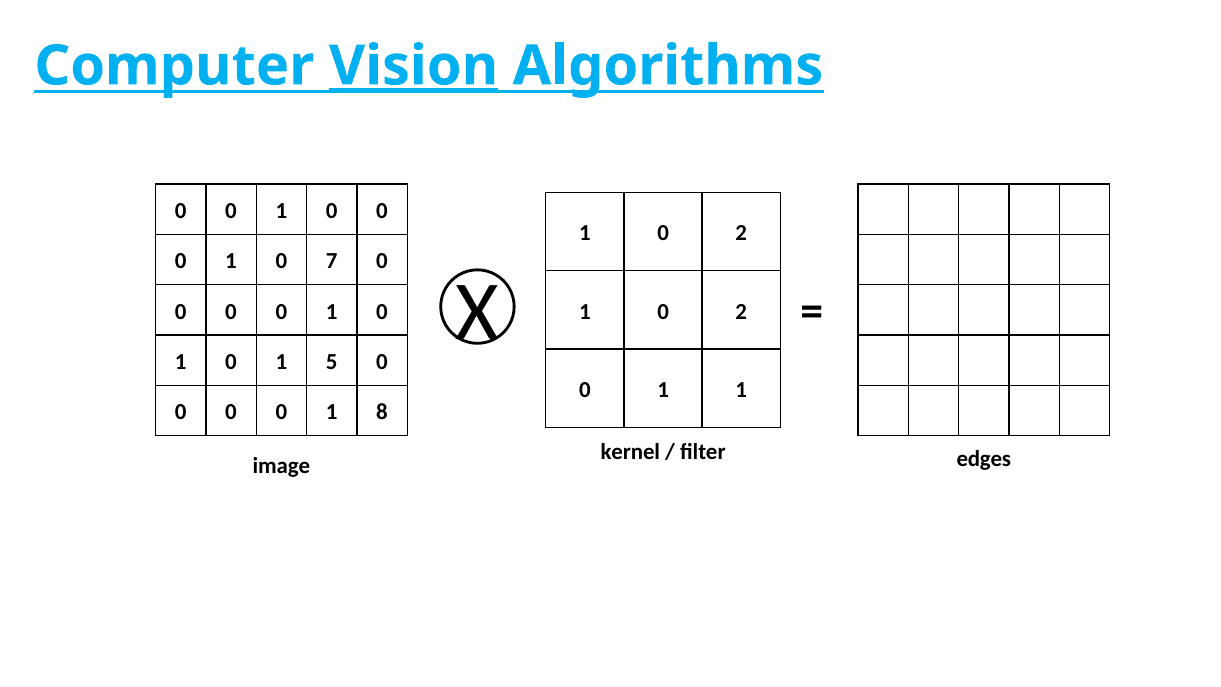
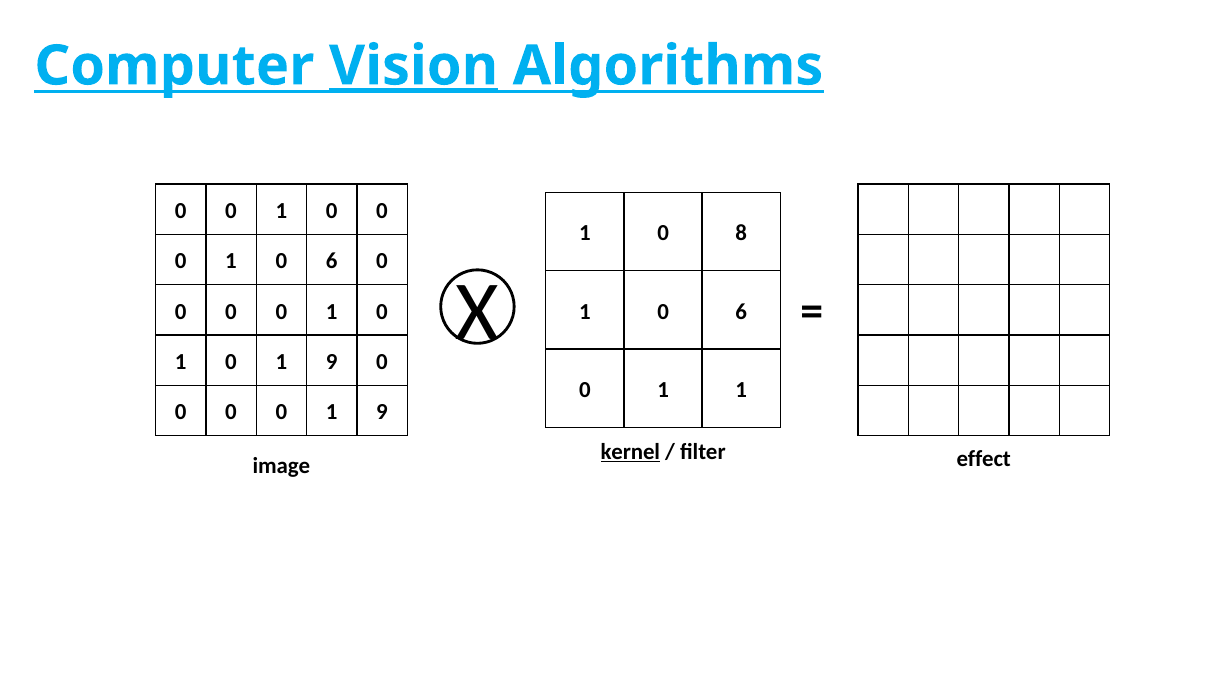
2: 2 -> 8 (741, 233)
0 1 0 7: 7 -> 6 (332, 261)
2: 2 -> 6 (741, 311)
1 0 1 5: 5 -> 9 (332, 362)
0 0 1 8: 8 -> 9 (382, 412)
kernel underline: none -> present (630, 451)
edges: edges -> effect (984, 459)
